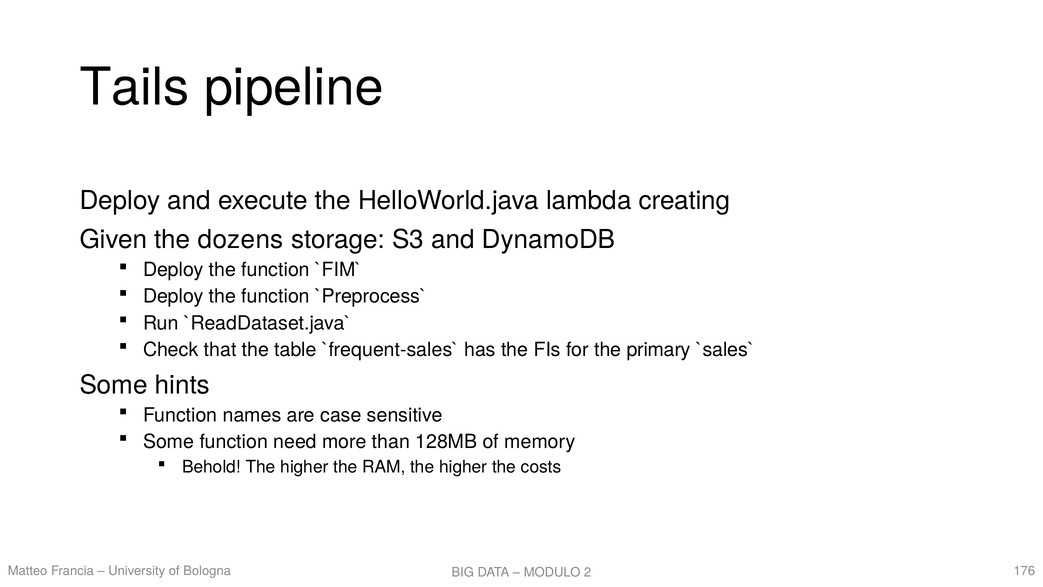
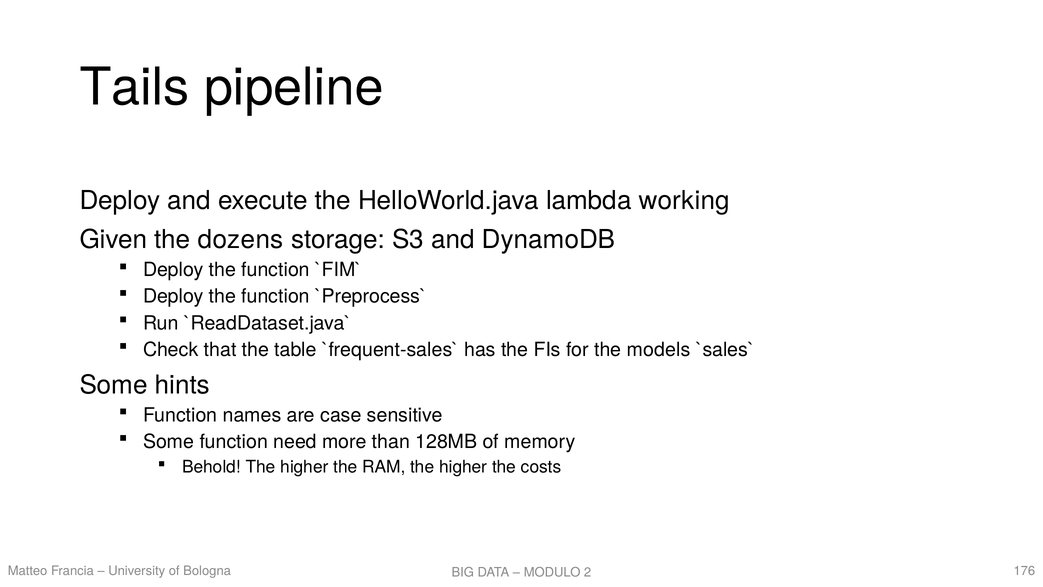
creating: creating -> working (684, 201)
primary: primary -> models (659, 349)
